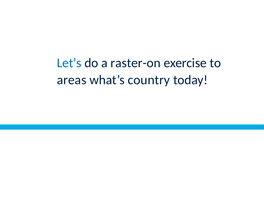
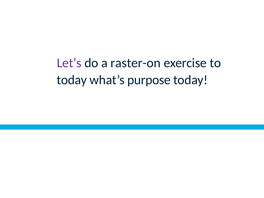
Let’s colour: blue -> purple (69, 63)
areas: areas -> today (72, 80)
country: country -> purpose (149, 80)
